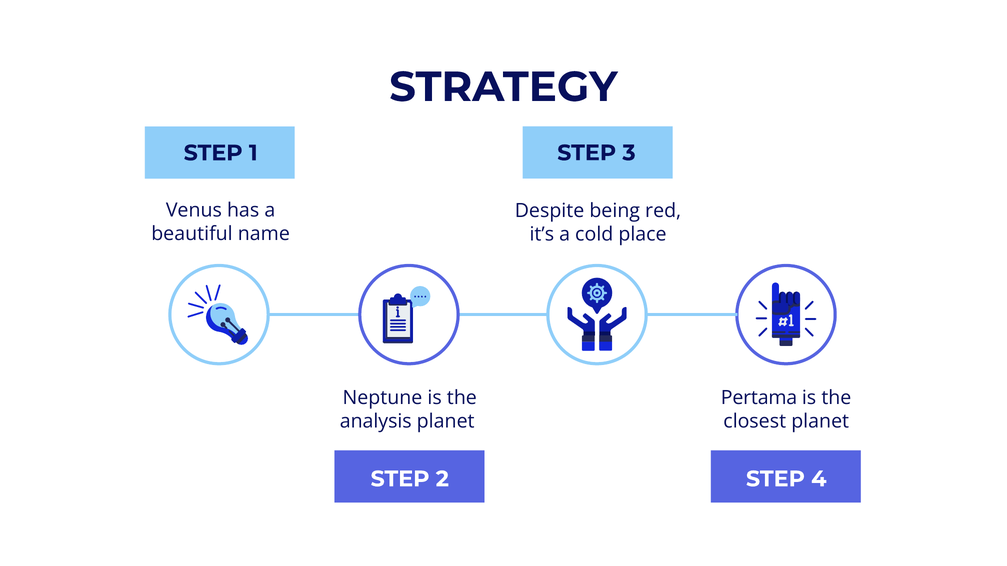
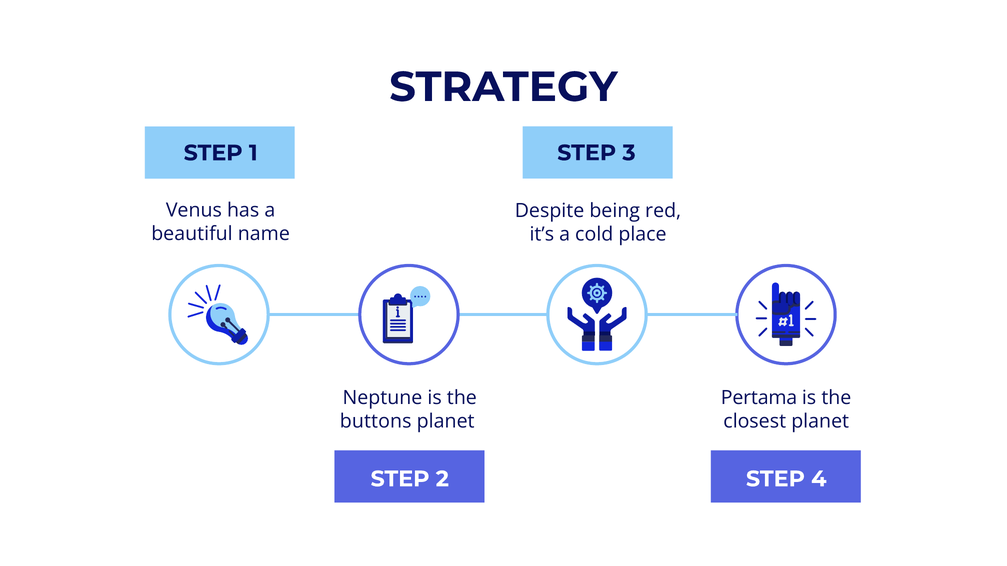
analysis: analysis -> buttons (376, 422)
